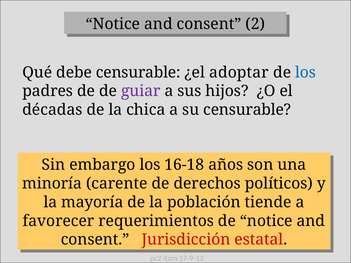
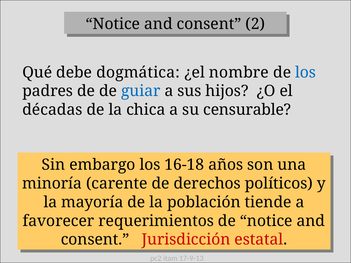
debe censurable: censurable -> dogmática (138, 72)
adoptar: adoptar -> nombre (239, 72)
guiar colour: purple -> blue (141, 91)
